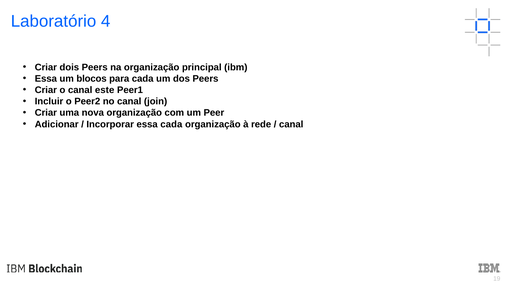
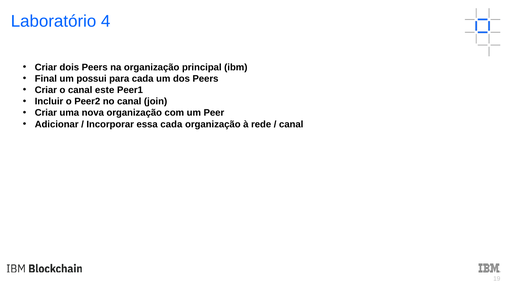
Essa: Essa -> Final (46, 79)
blocos: blocos -> possui (92, 79)
